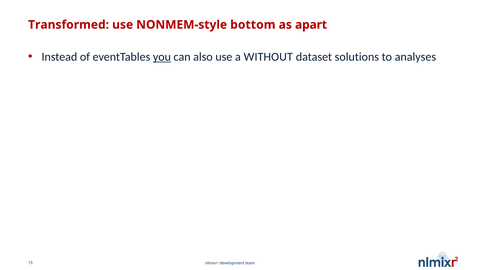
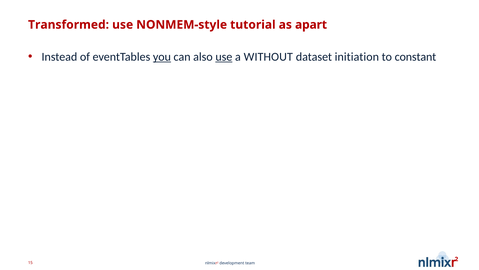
bottom: bottom -> tutorial (253, 25)
use underline: none -> present (224, 57)
solutions: solutions -> initiation (357, 57)
analyses: analyses -> constant (415, 57)
